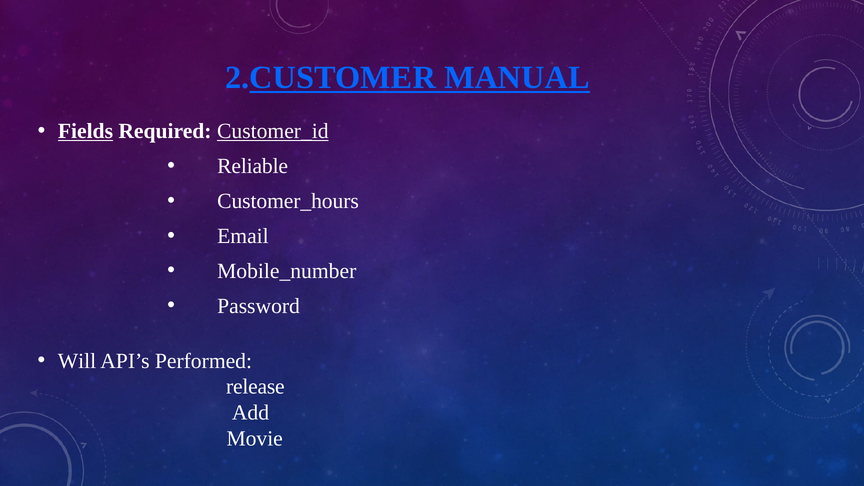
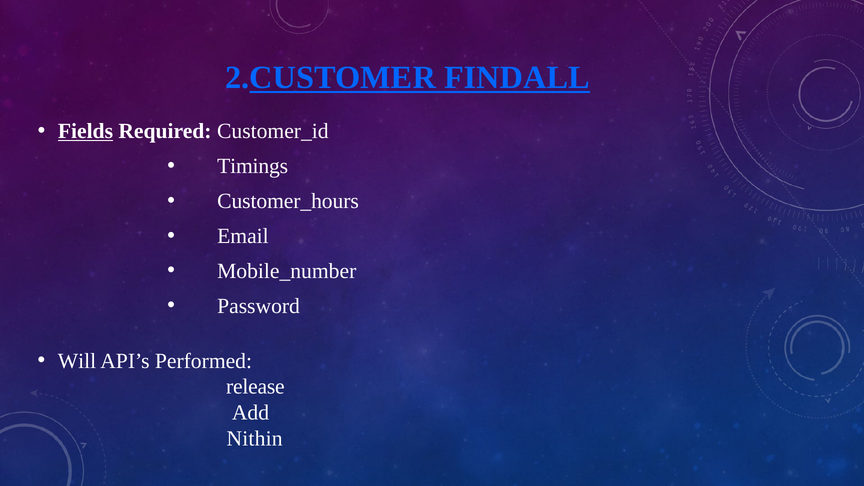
MANUAL: MANUAL -> FINDALL (517, 78)
Customer_id underline: present -> none (273, 131)
Reliable: Reliable -> Timings (253, 166)
Movie: Movie -> Nithin (255, 439)
